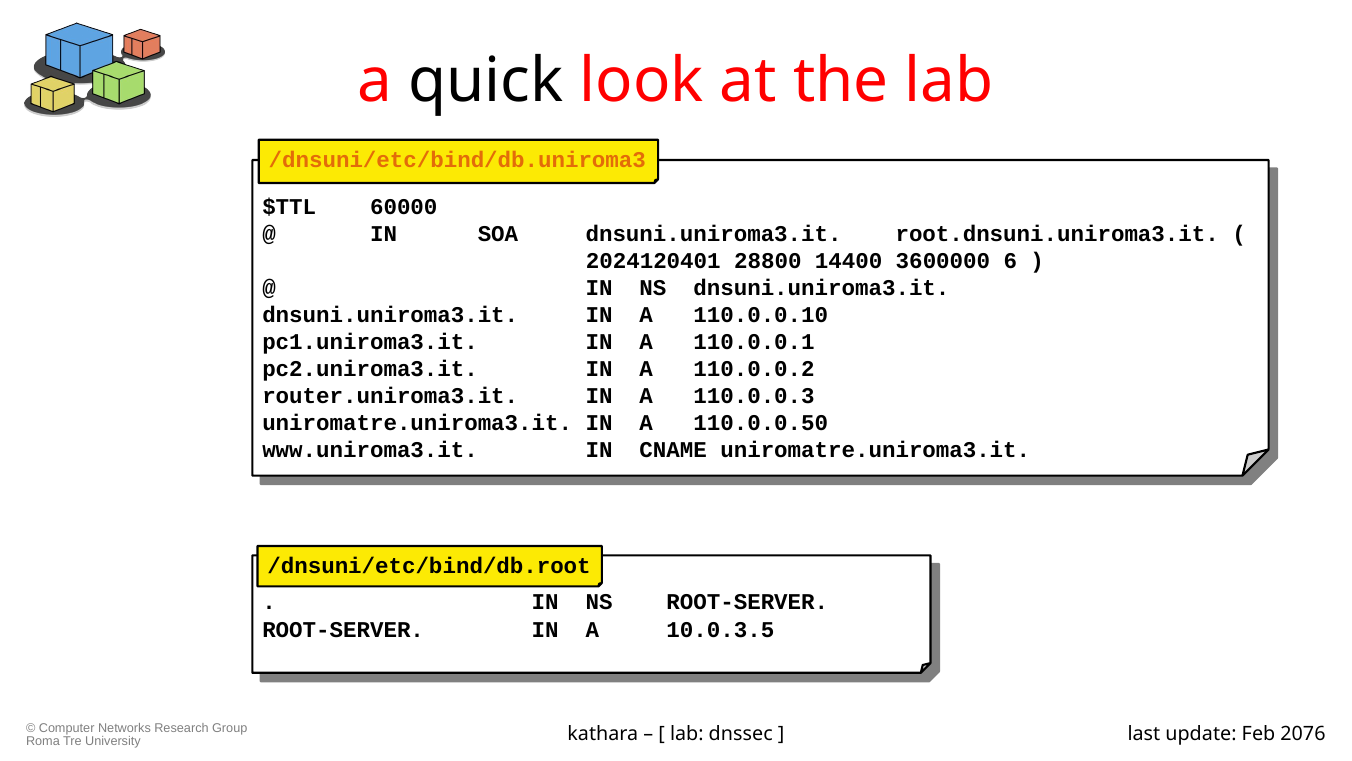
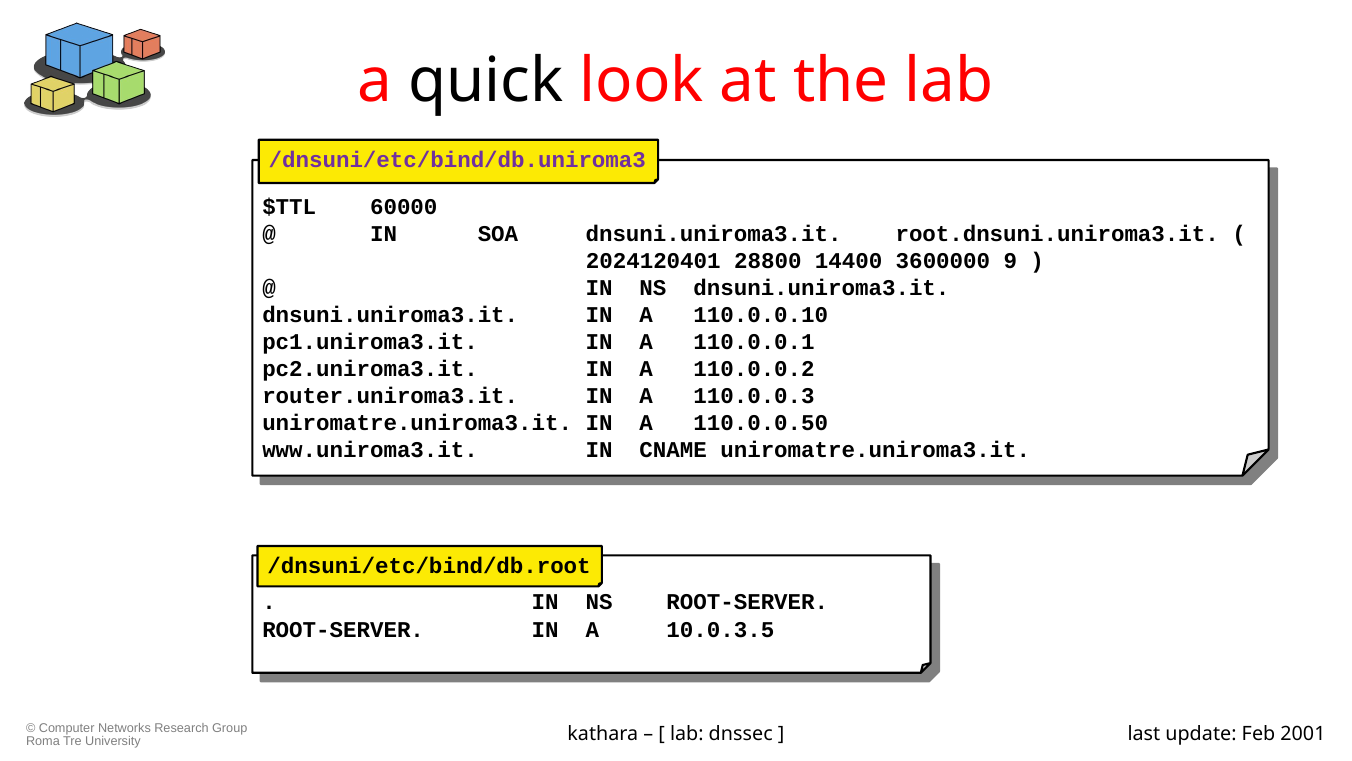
/dnsuni/etc/bind/db.uniroma3 colour: orange -> purple (457, 160)
6: 6 -> 9 (1010, 261)
2076: 2076 -> 2001 (1303, 734)
